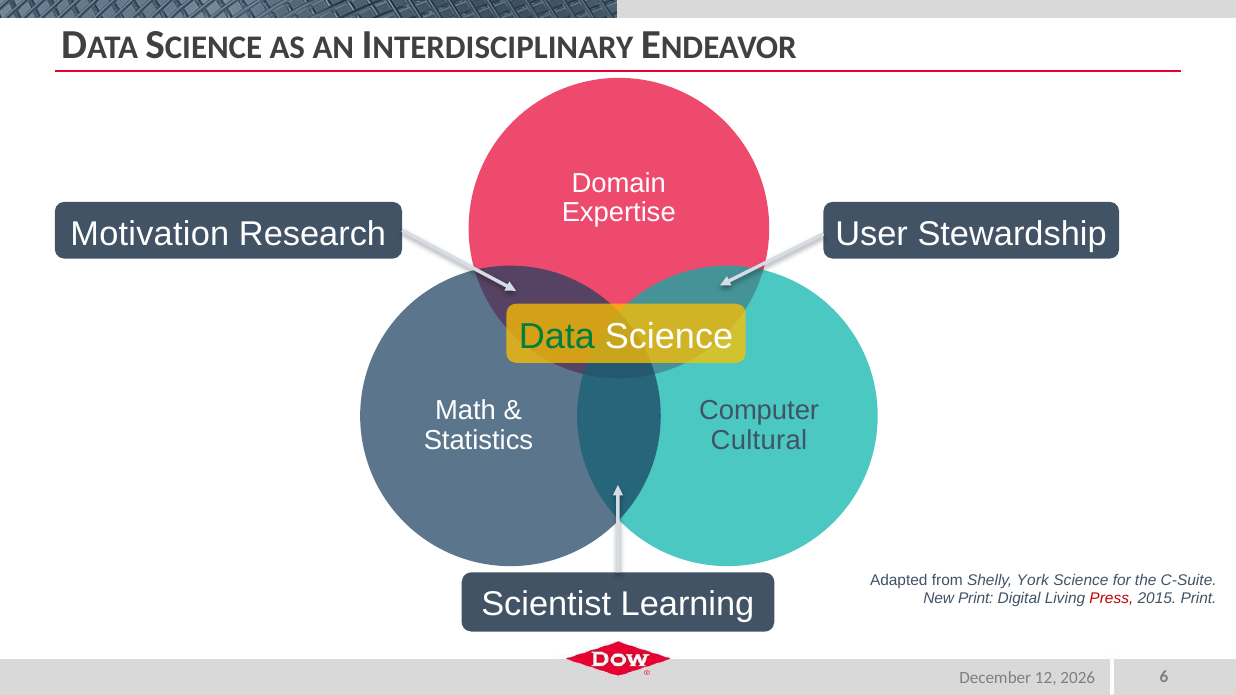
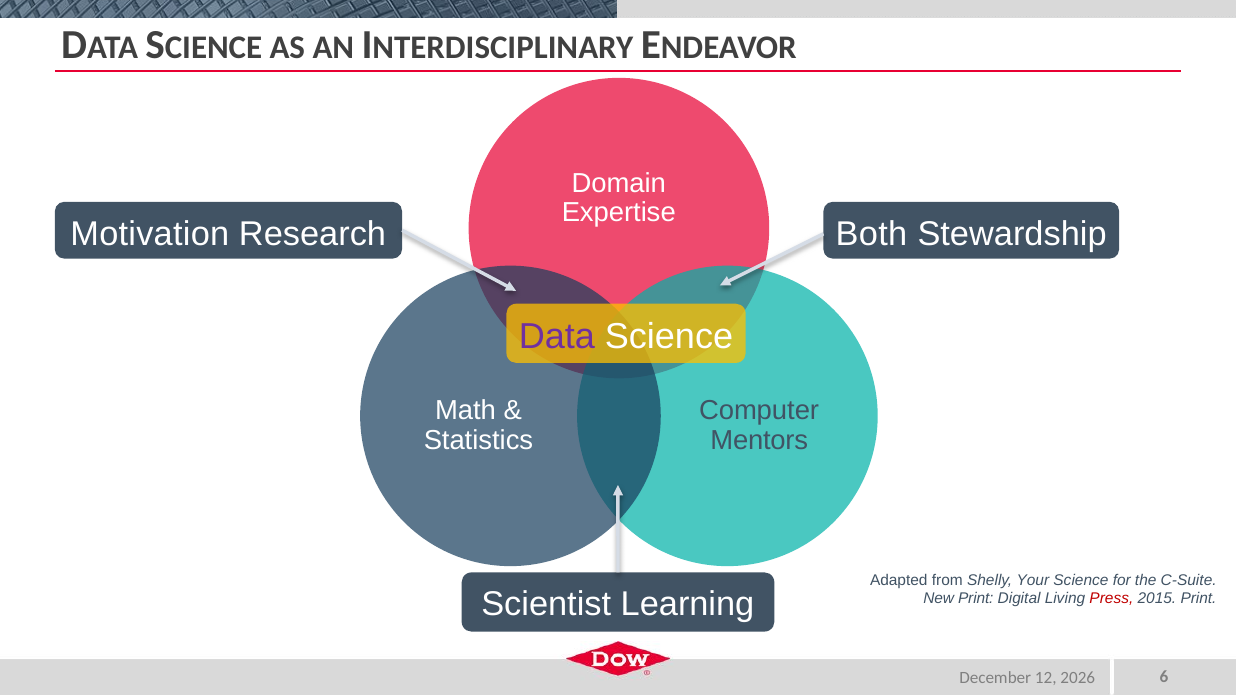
User: User -> Both (872, 234)
Data colour: green -> purple (557, 337)
Cultural: Cultural -> Mentors (759, 441)
York: York -> Your (1033, 580)
